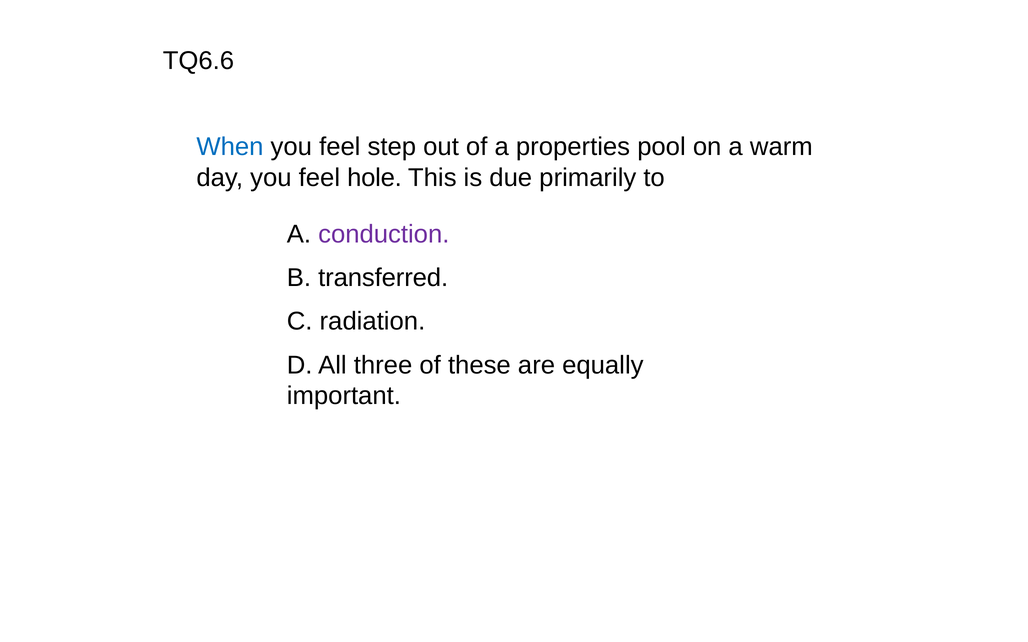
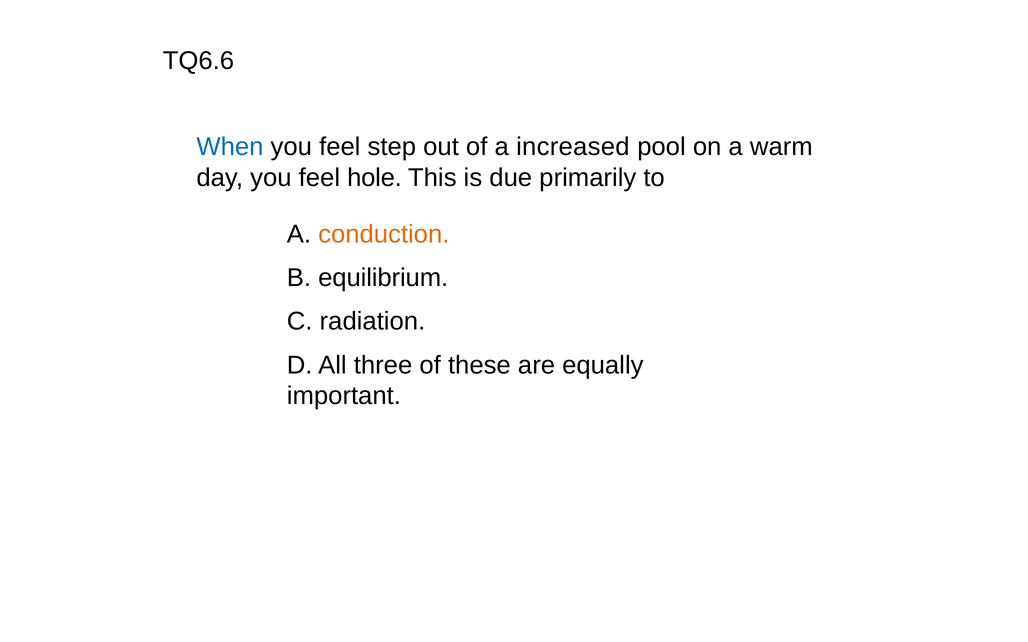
properties: properties -> increased (573, 147)
conduction colour: purple -> orange (384, 234)
transferred: transferred -> equilibrium (383, 278)
